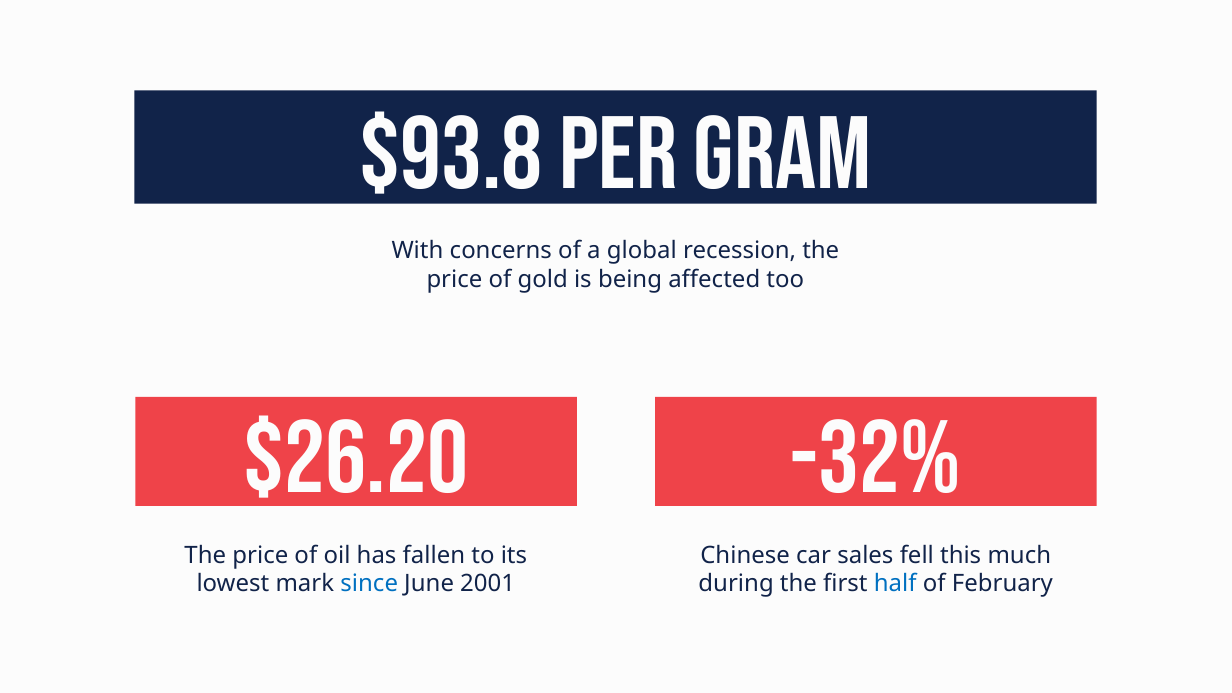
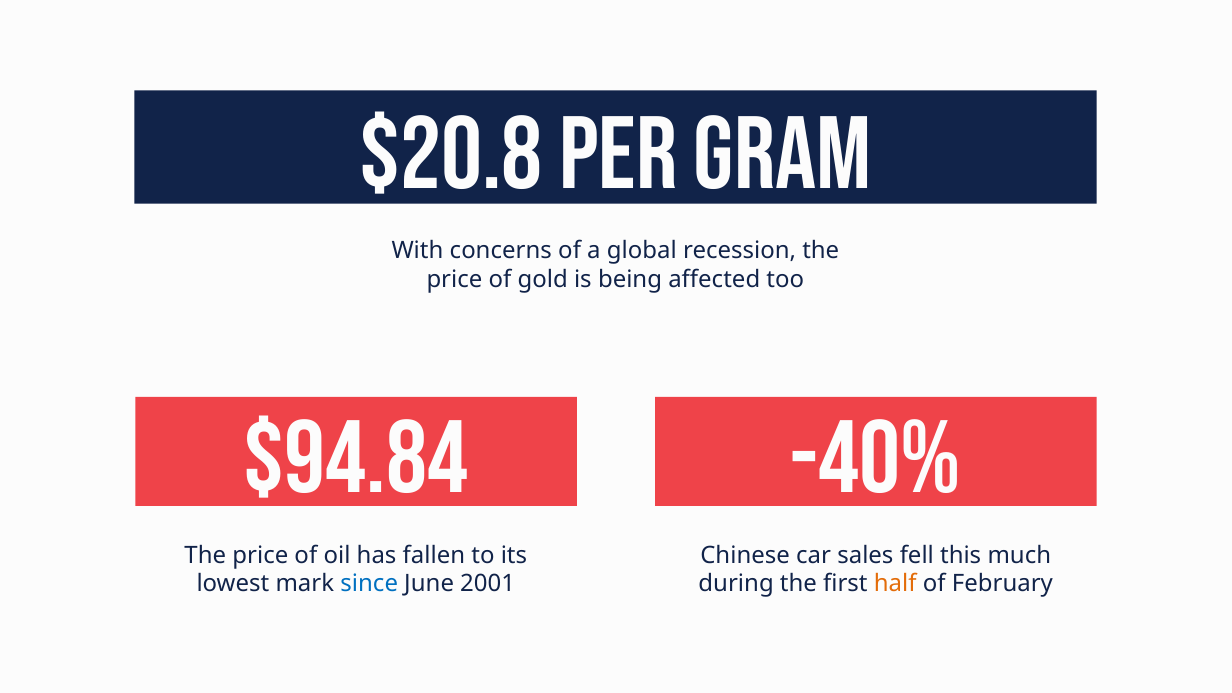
$93.8: $93.8 -> $20.8 (451, 154)
$26.20: $26.20 -> $94.84 (356, 459)
-32%: -32% -> -40% (876, 459)
half colour: blue -> orange (895, 584)
